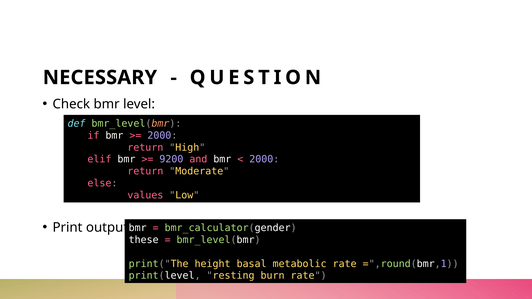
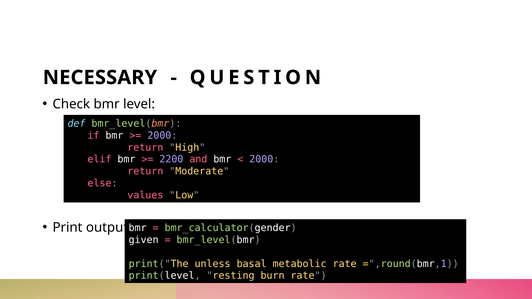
9200: 9200 -> 2200 (171, 159)
these: these -> given (144, 240)
height: height -> unless (213, 264)
